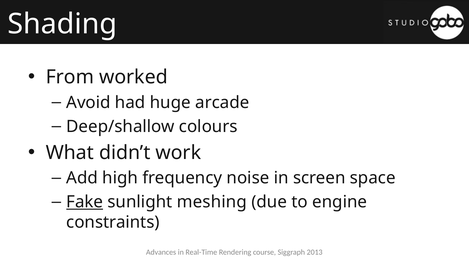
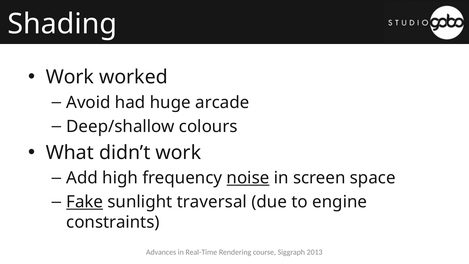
From: From -> Work (70, 77)
noise underline: none -> present (248, 178)
meshing: meshing -> traversal (212, 202)
